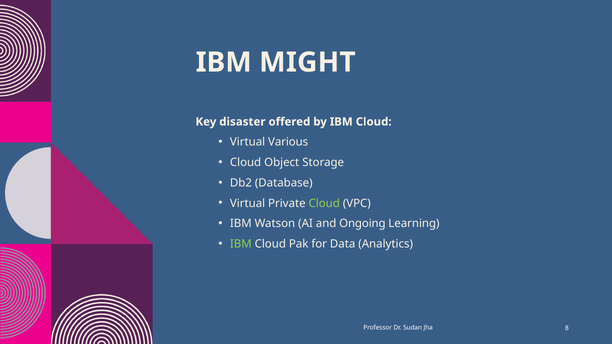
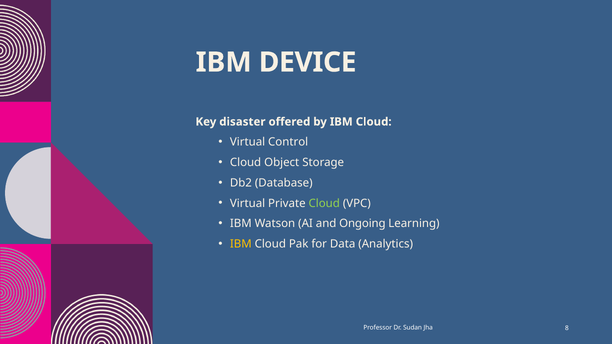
MIGHT: MIGHT -> DEVICE (308, 62)
Various: Various -> Control (288, 142)
IBM colour: light green -> yellow (241, 244)
